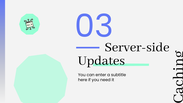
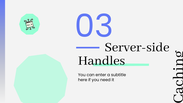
Updates: Updates -> Handles (102, 60)
